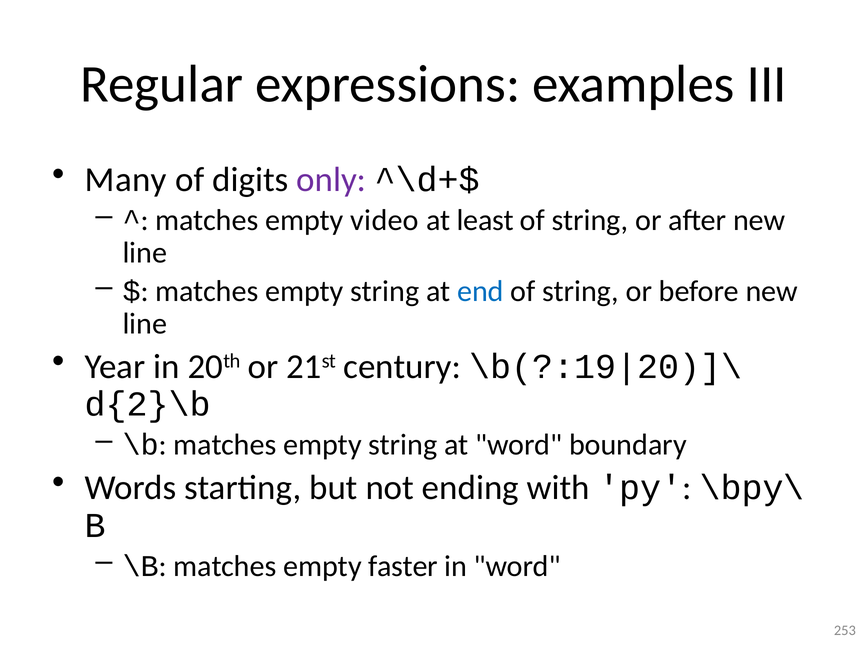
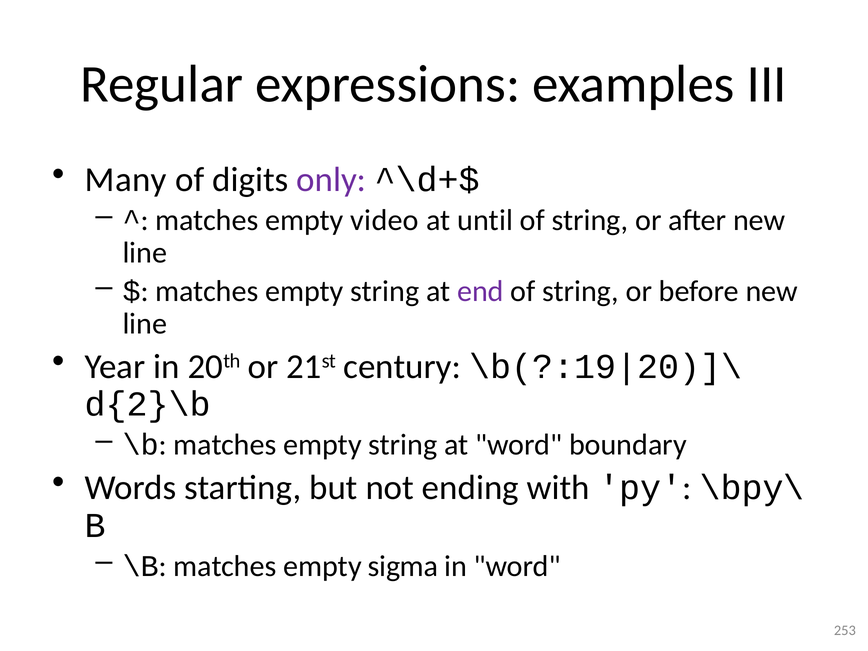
least: least -> until (485, 220)
end colour: blue -> purple (480, 291)
faster: faster -> sigma (403, 566)
